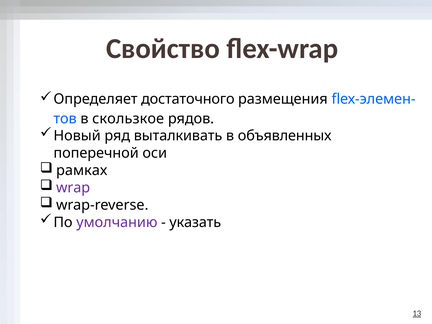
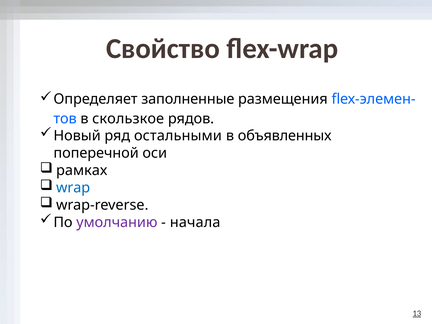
достаточного: достаточного -> заполненные (188, 99)
выталкивать: выталкивать -> остальными (178, 136)
wrap colour: purple -> blue (73, 188)
указать: указать -> начала (195, 222)
